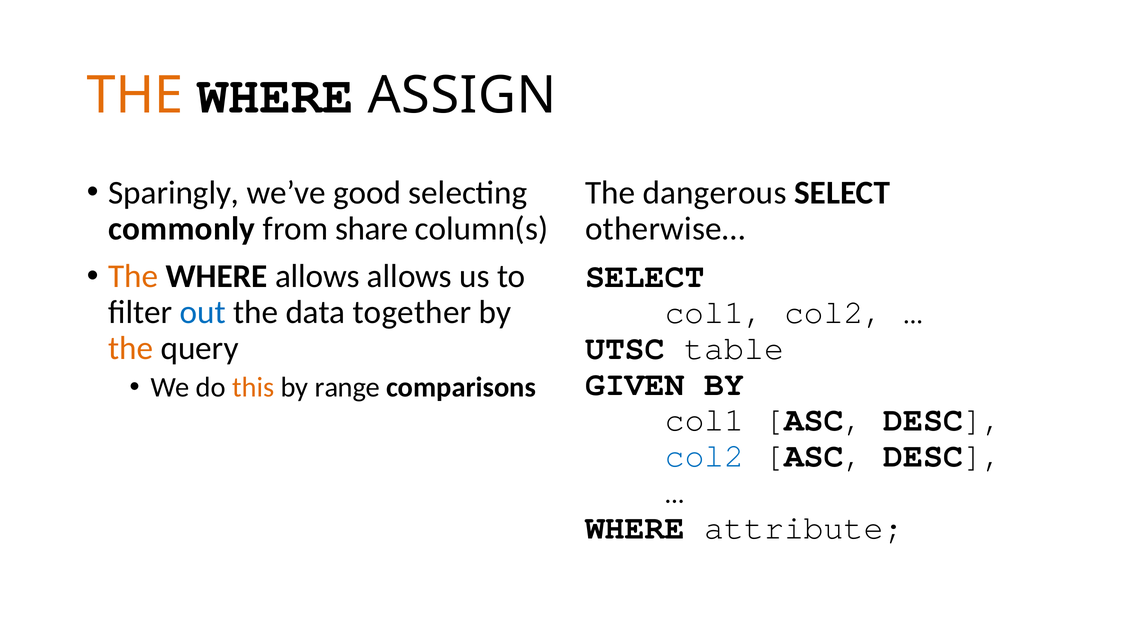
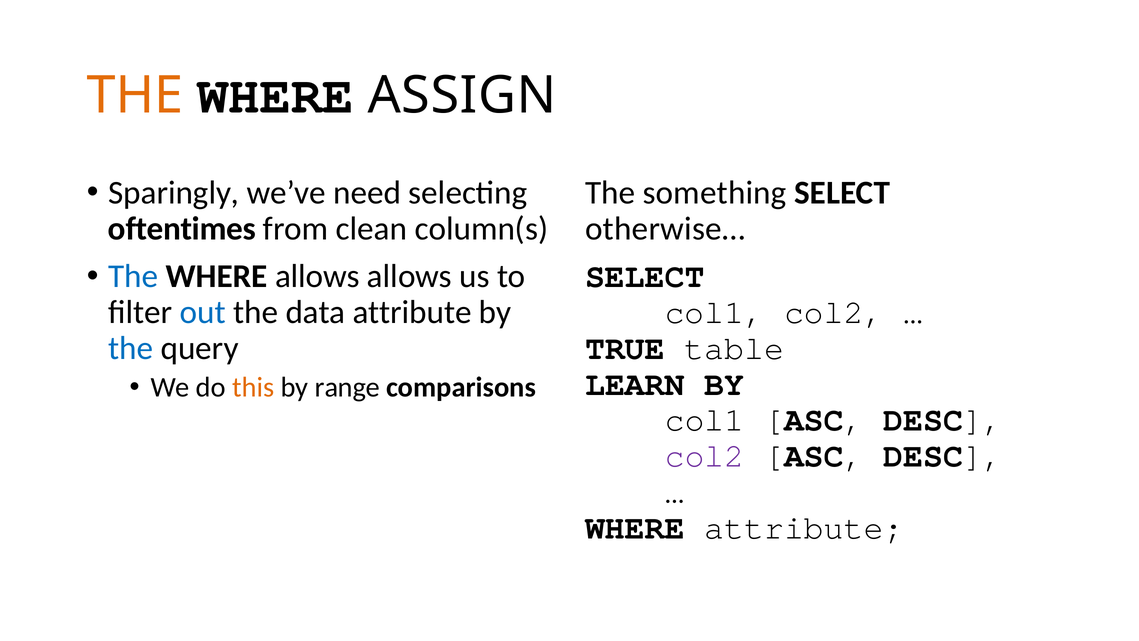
good: good -> need (367, 193)
dangerous: dangerous -> something (715, 193)
commonly: commonly -> oftentimes (182, 228)
share: share -> clean (371, 228)
The colour: orange -> blue (133, 276)
data together: together -> attribute (412, 312)
the colour: orange -> blue (131, 348)
UTSC: UTSC -> TRUE (625, 348)
GIVEN: GIVEN -> LEARN (635, 384)
col2 colour: blue -> purple (705, 456)
